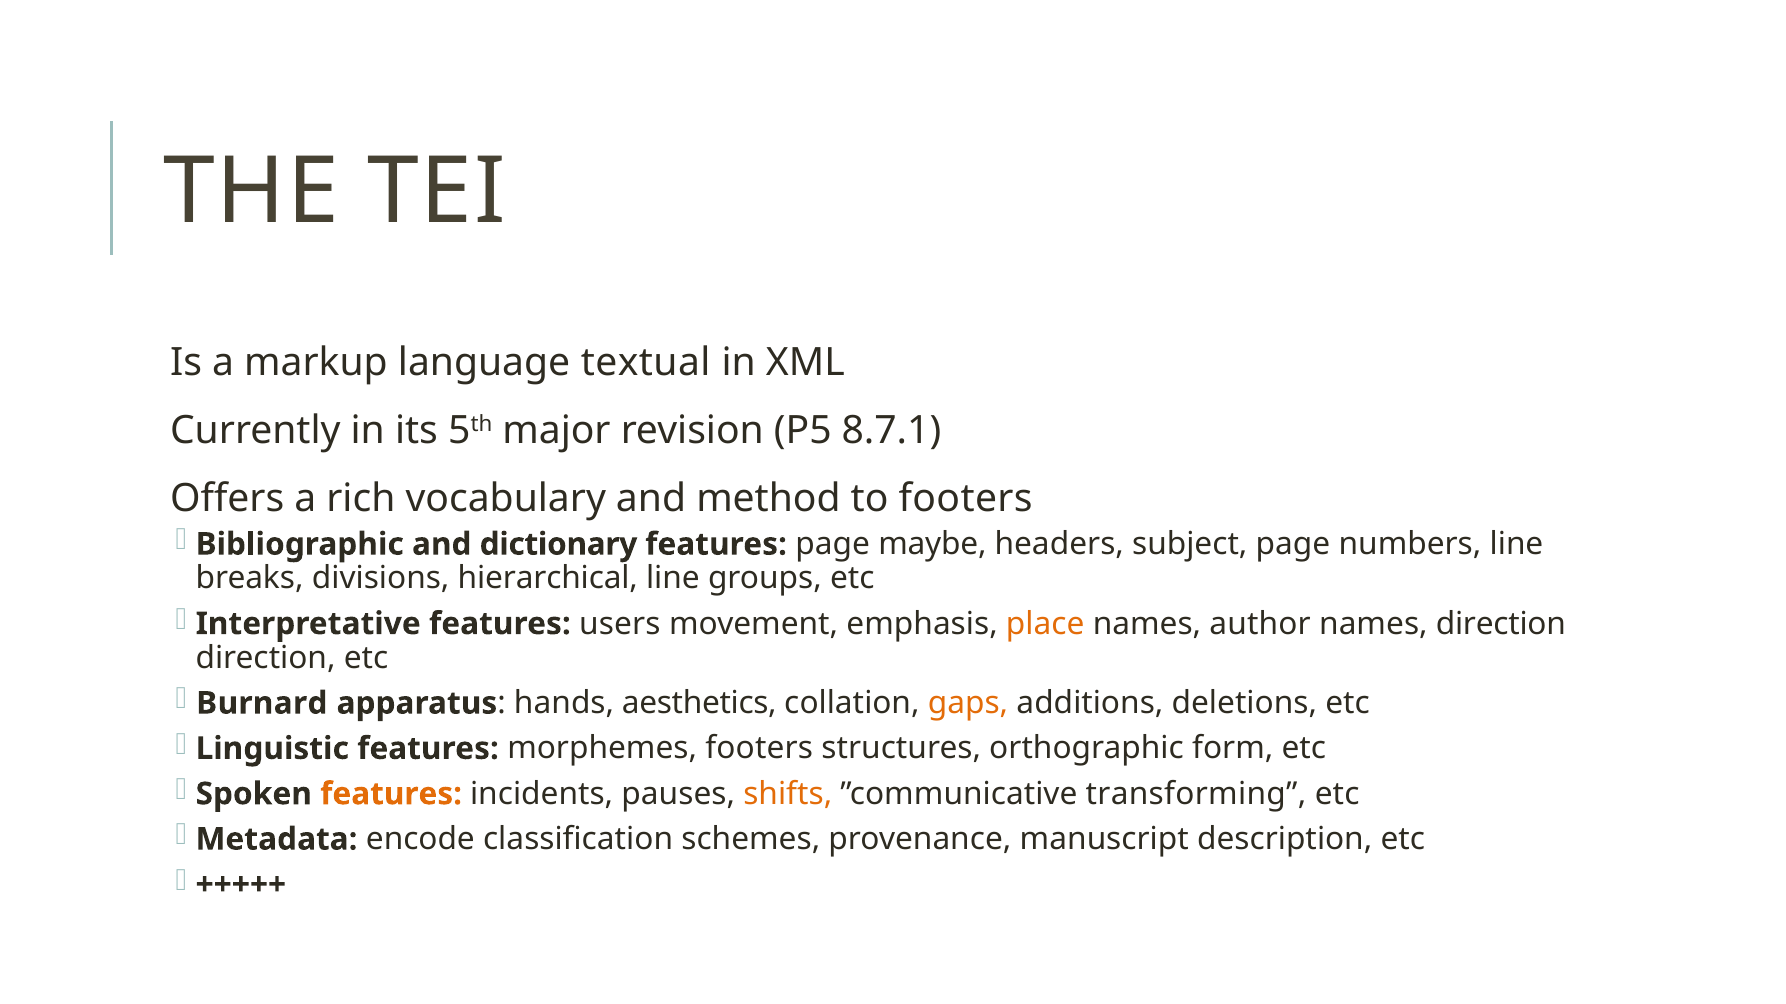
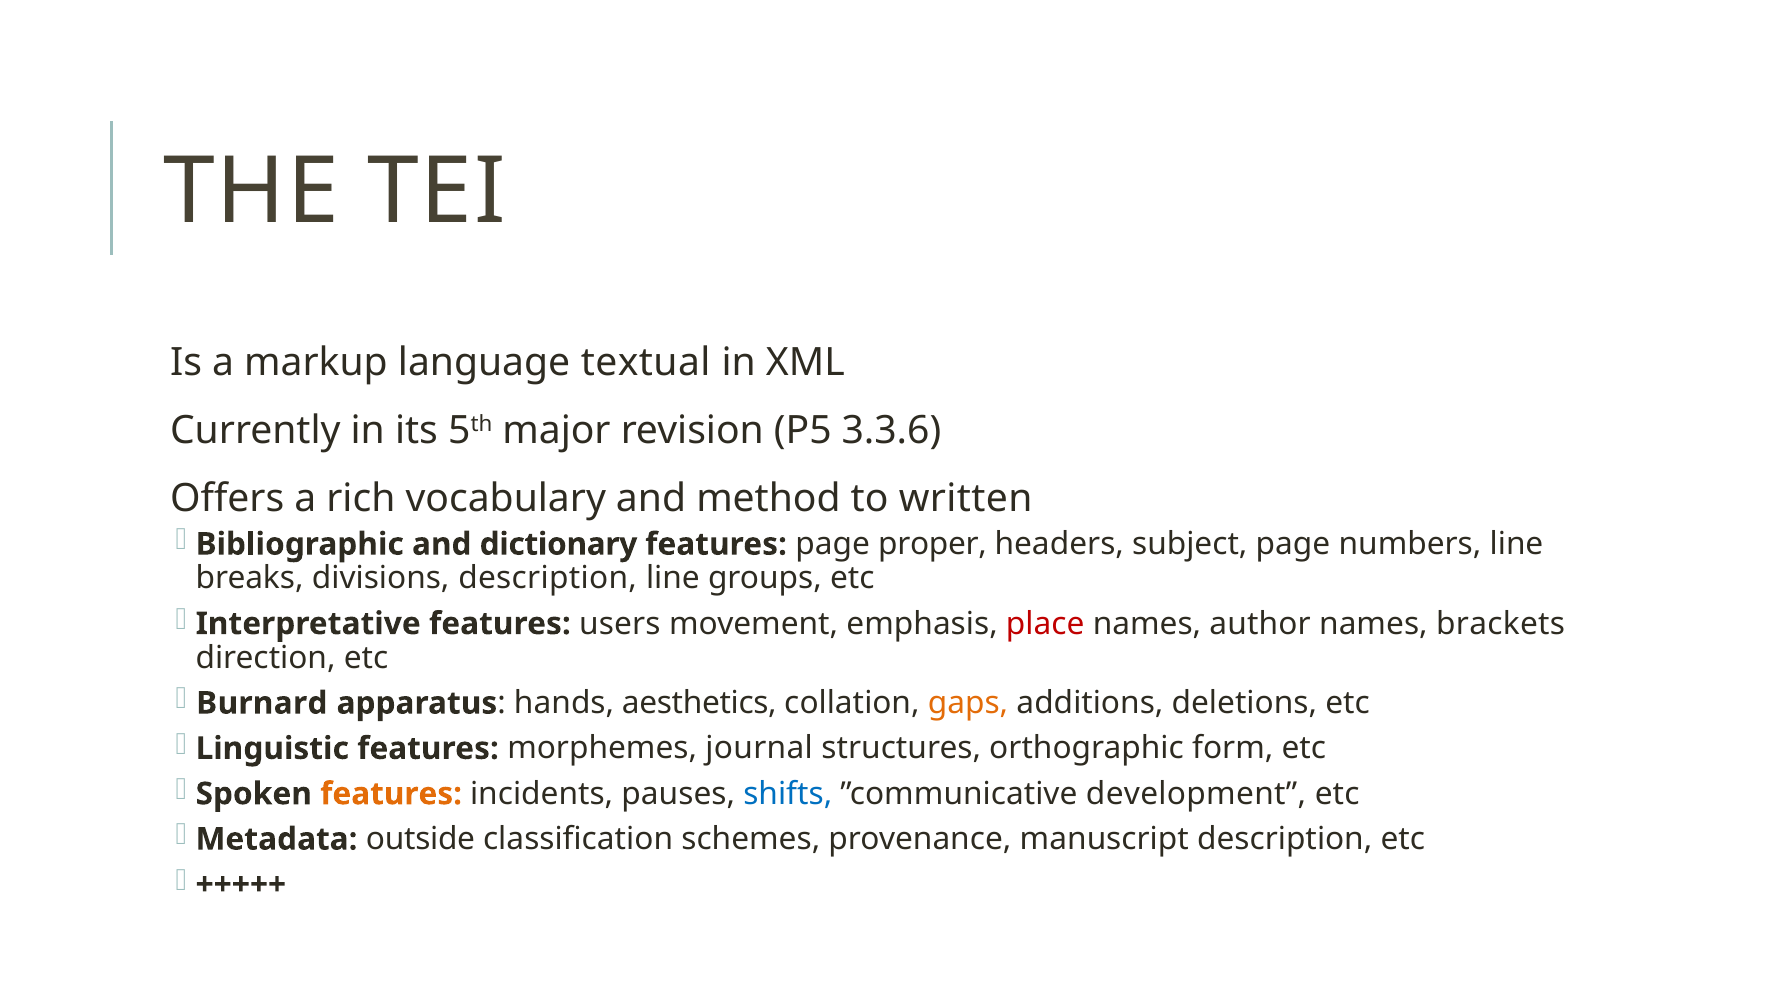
8.7.1: 8.7.1 -> 3.3.6 (891, 431)
to footers: footers -> written (966, 499)
maybe: maybe -> proper (933, 545)
divisions hierarchical: hierarchical -> description (548, 579)
place colour: orange -> red (1045, 624)
names direction: direction -> brackets (1501, 624)
morphemes footers: footers -> journal (759, 749)
shifts colour: orange -> blue (788, 794)
transforming: transforming -> development (1196, 794)
encode: encode -> outside (421, 840)
